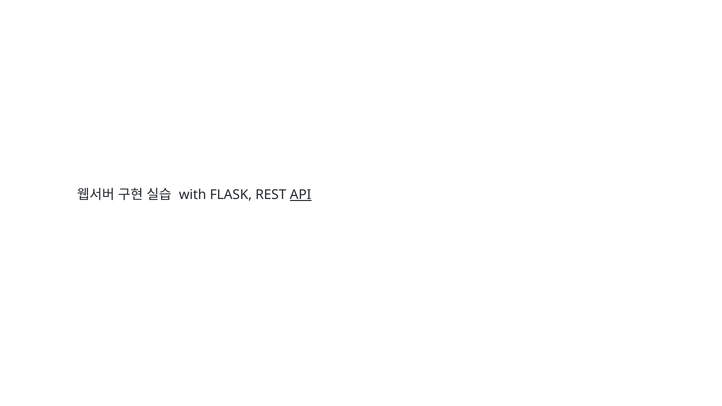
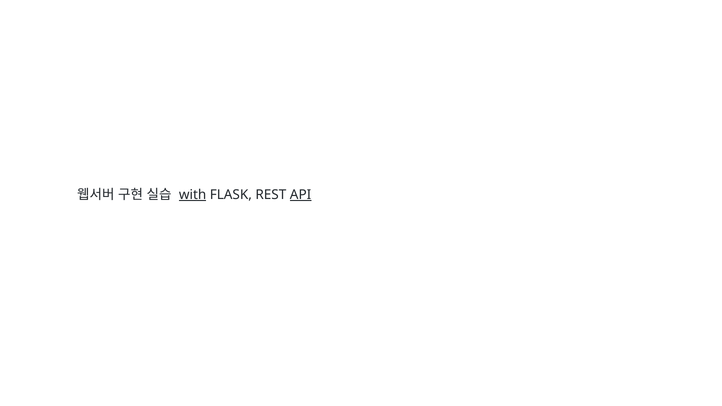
with underline: none -> present (193, 195)
